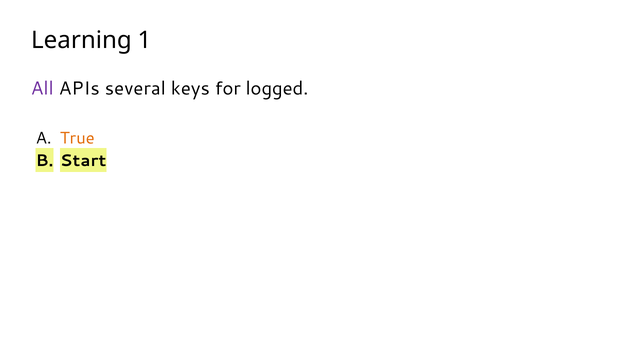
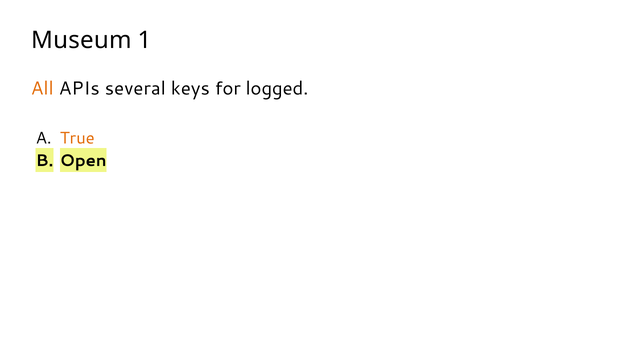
Learning: Learning -> Museum (81, 40)
All colour: purple -> orange (42, 88)
Start: Start -> Open (83, 161)
